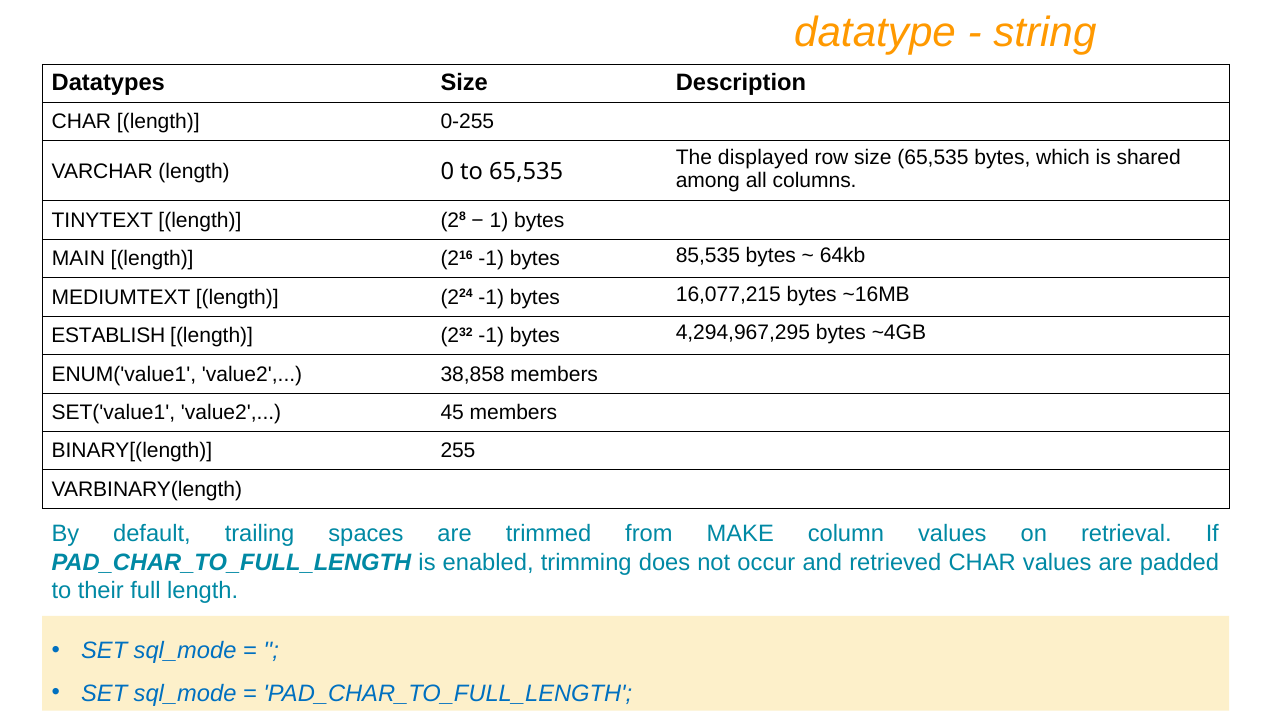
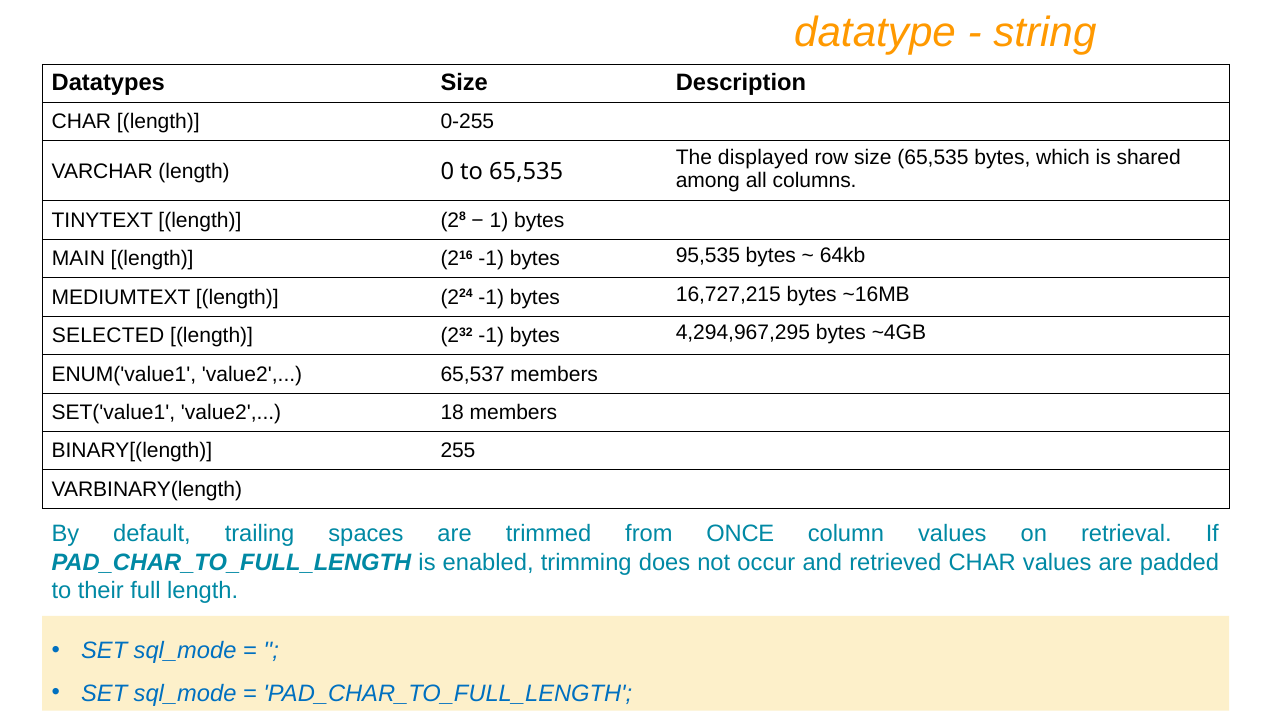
85,535: 85,535 -> 95,535 (708, 256)
16,077,215: 16,077,215 -> 16,727,215 (728, 294)
ESTABLISH: ESTABLISH -> SELECTED (108, 336)
38,858: 38,858 -> 65,537 (473, 374)
45: 45 -> 18 (452, 413)
MAKE: MAKE -> ONCE (740, 534)
